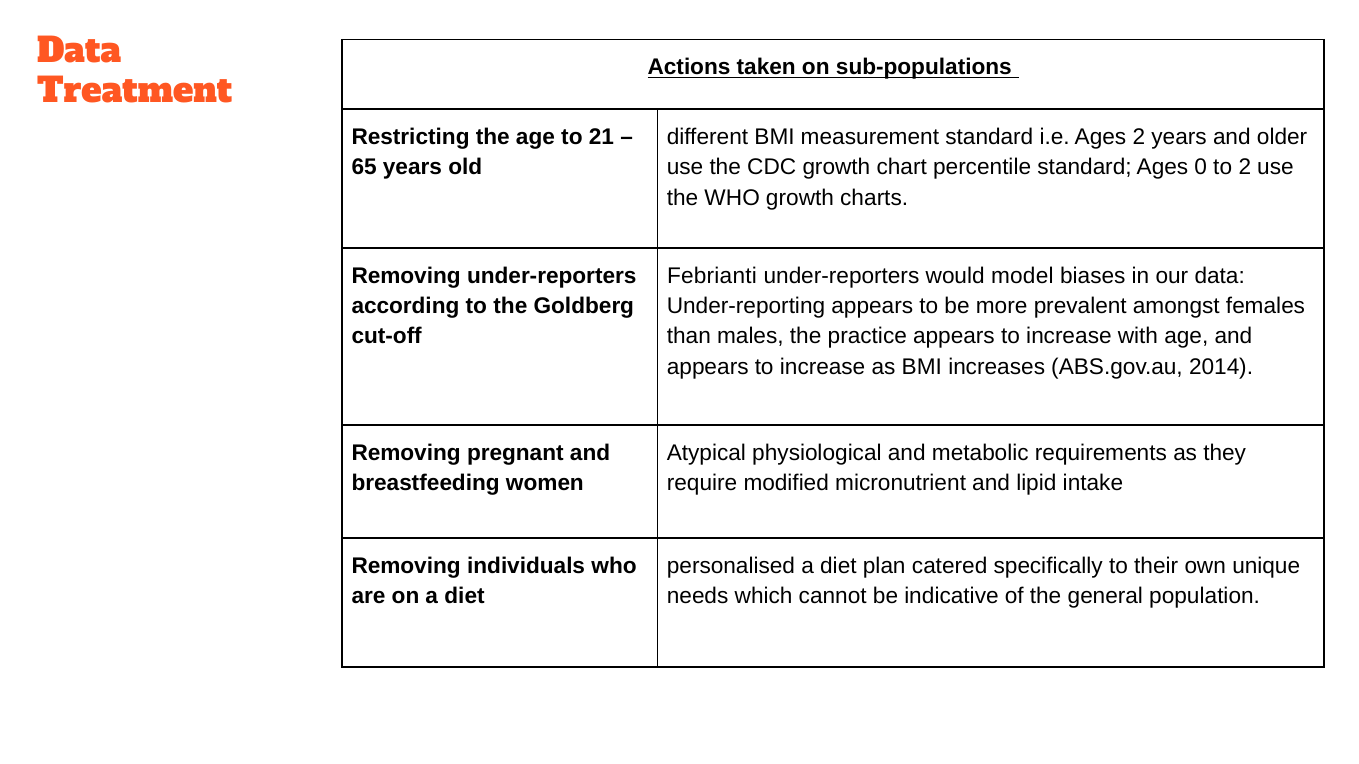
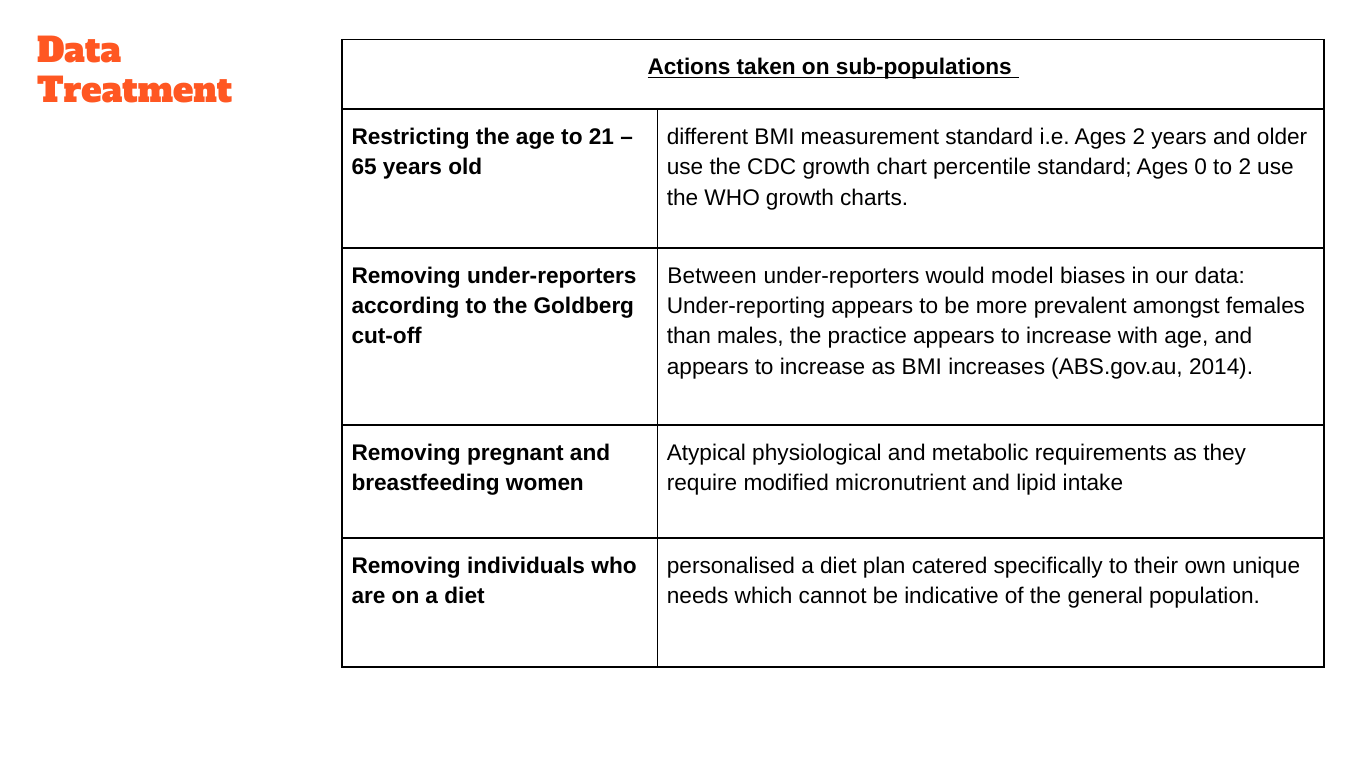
Febrianti: Febrianti -> Between (712, 276)
